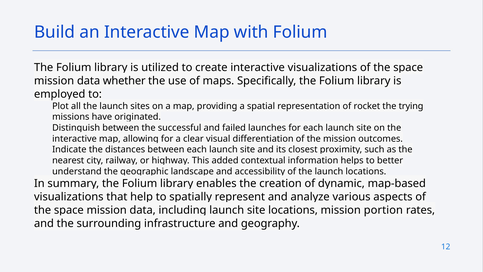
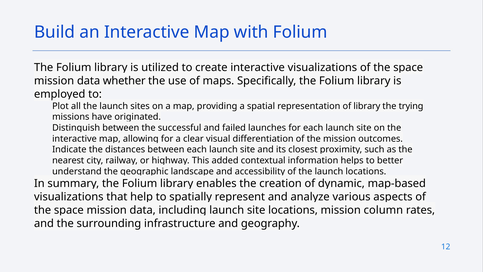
of rocket: rocket -> library (367, 106)
portion: portion -> column (383, 210)
